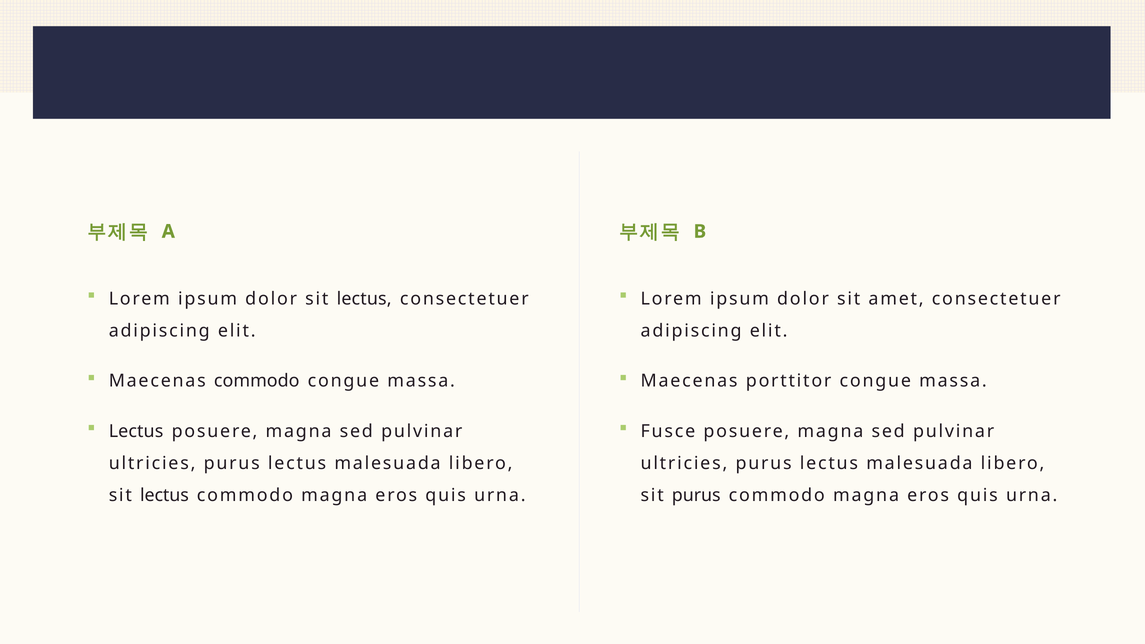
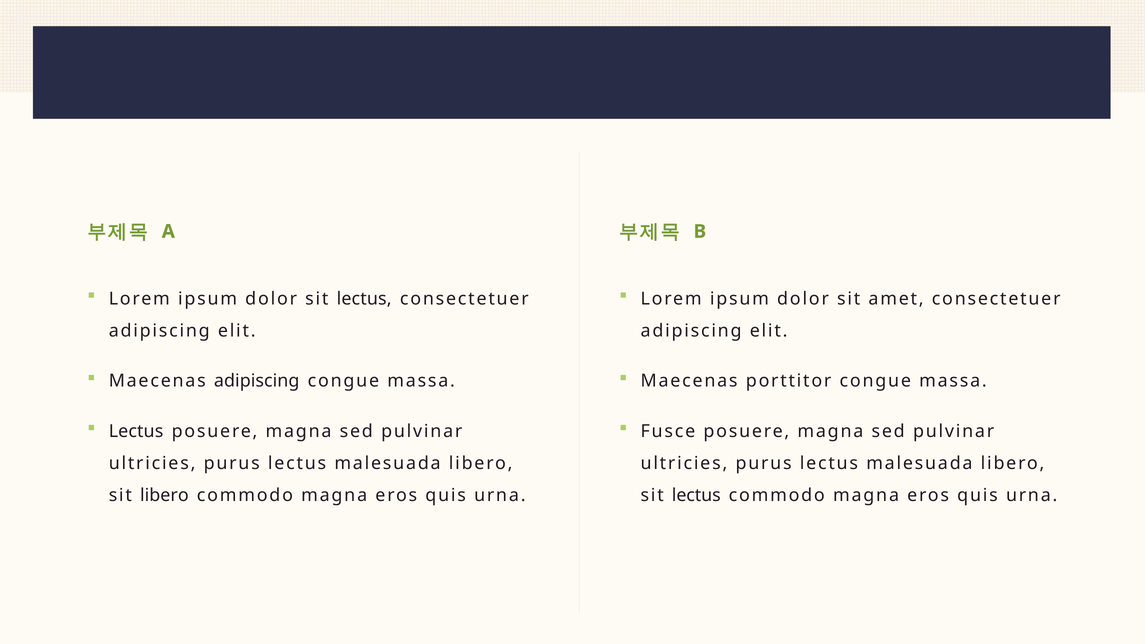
Maecenas commodo: commodo -> adipiscing (257, 381)
lectus: lectus -> libero (164, 496)
purus: purus -> lectus (696, 496)
